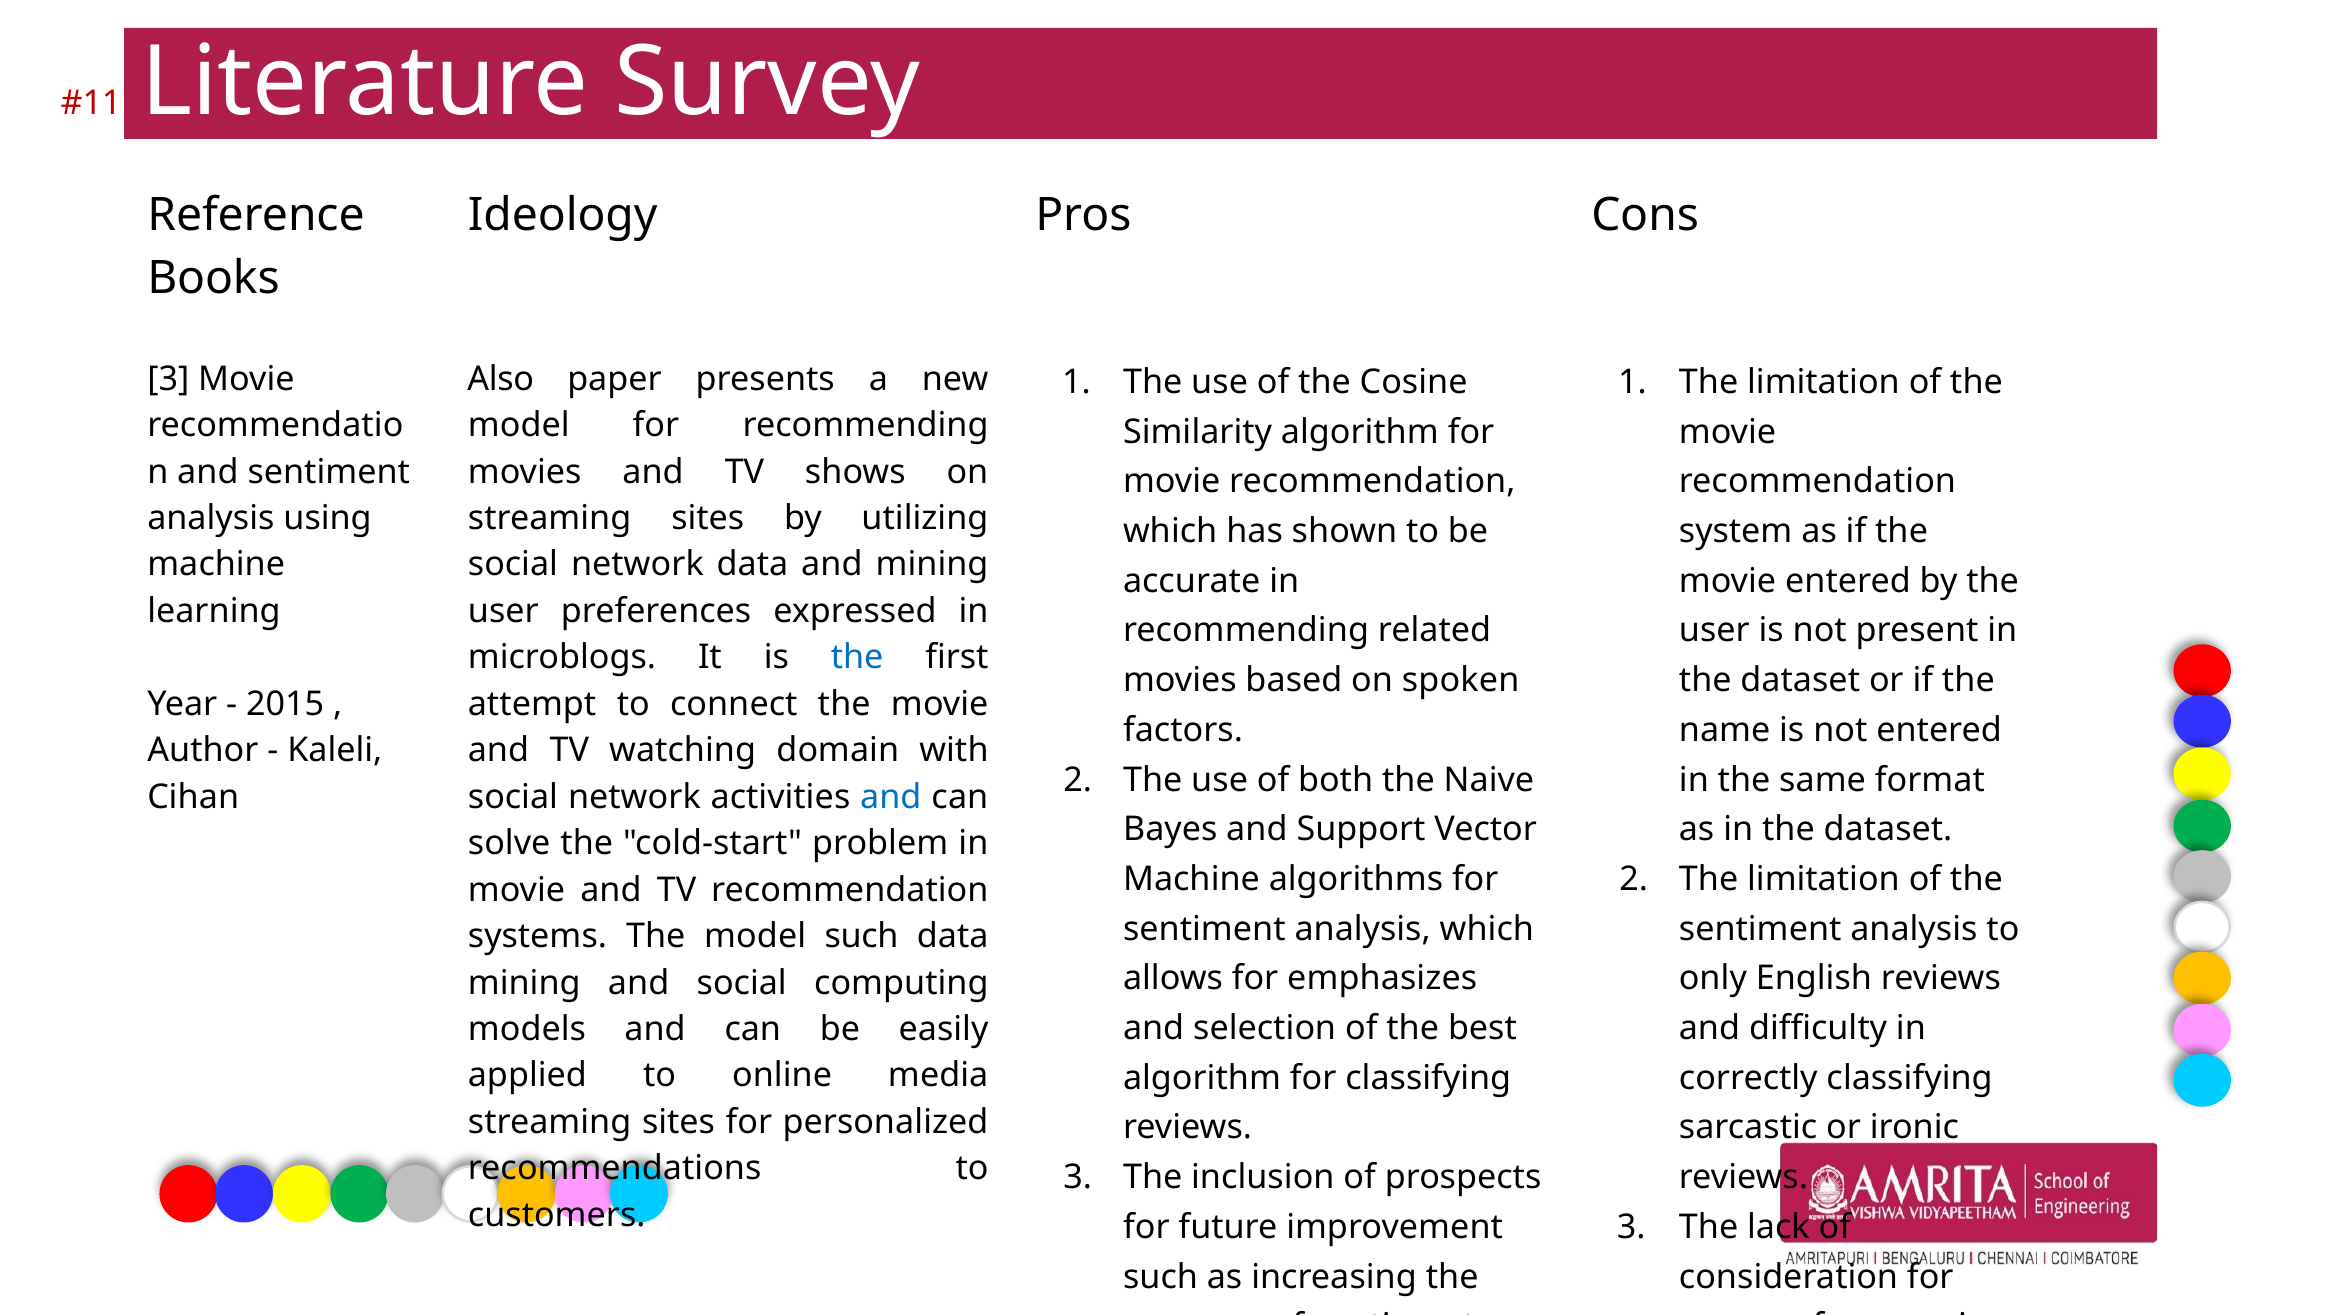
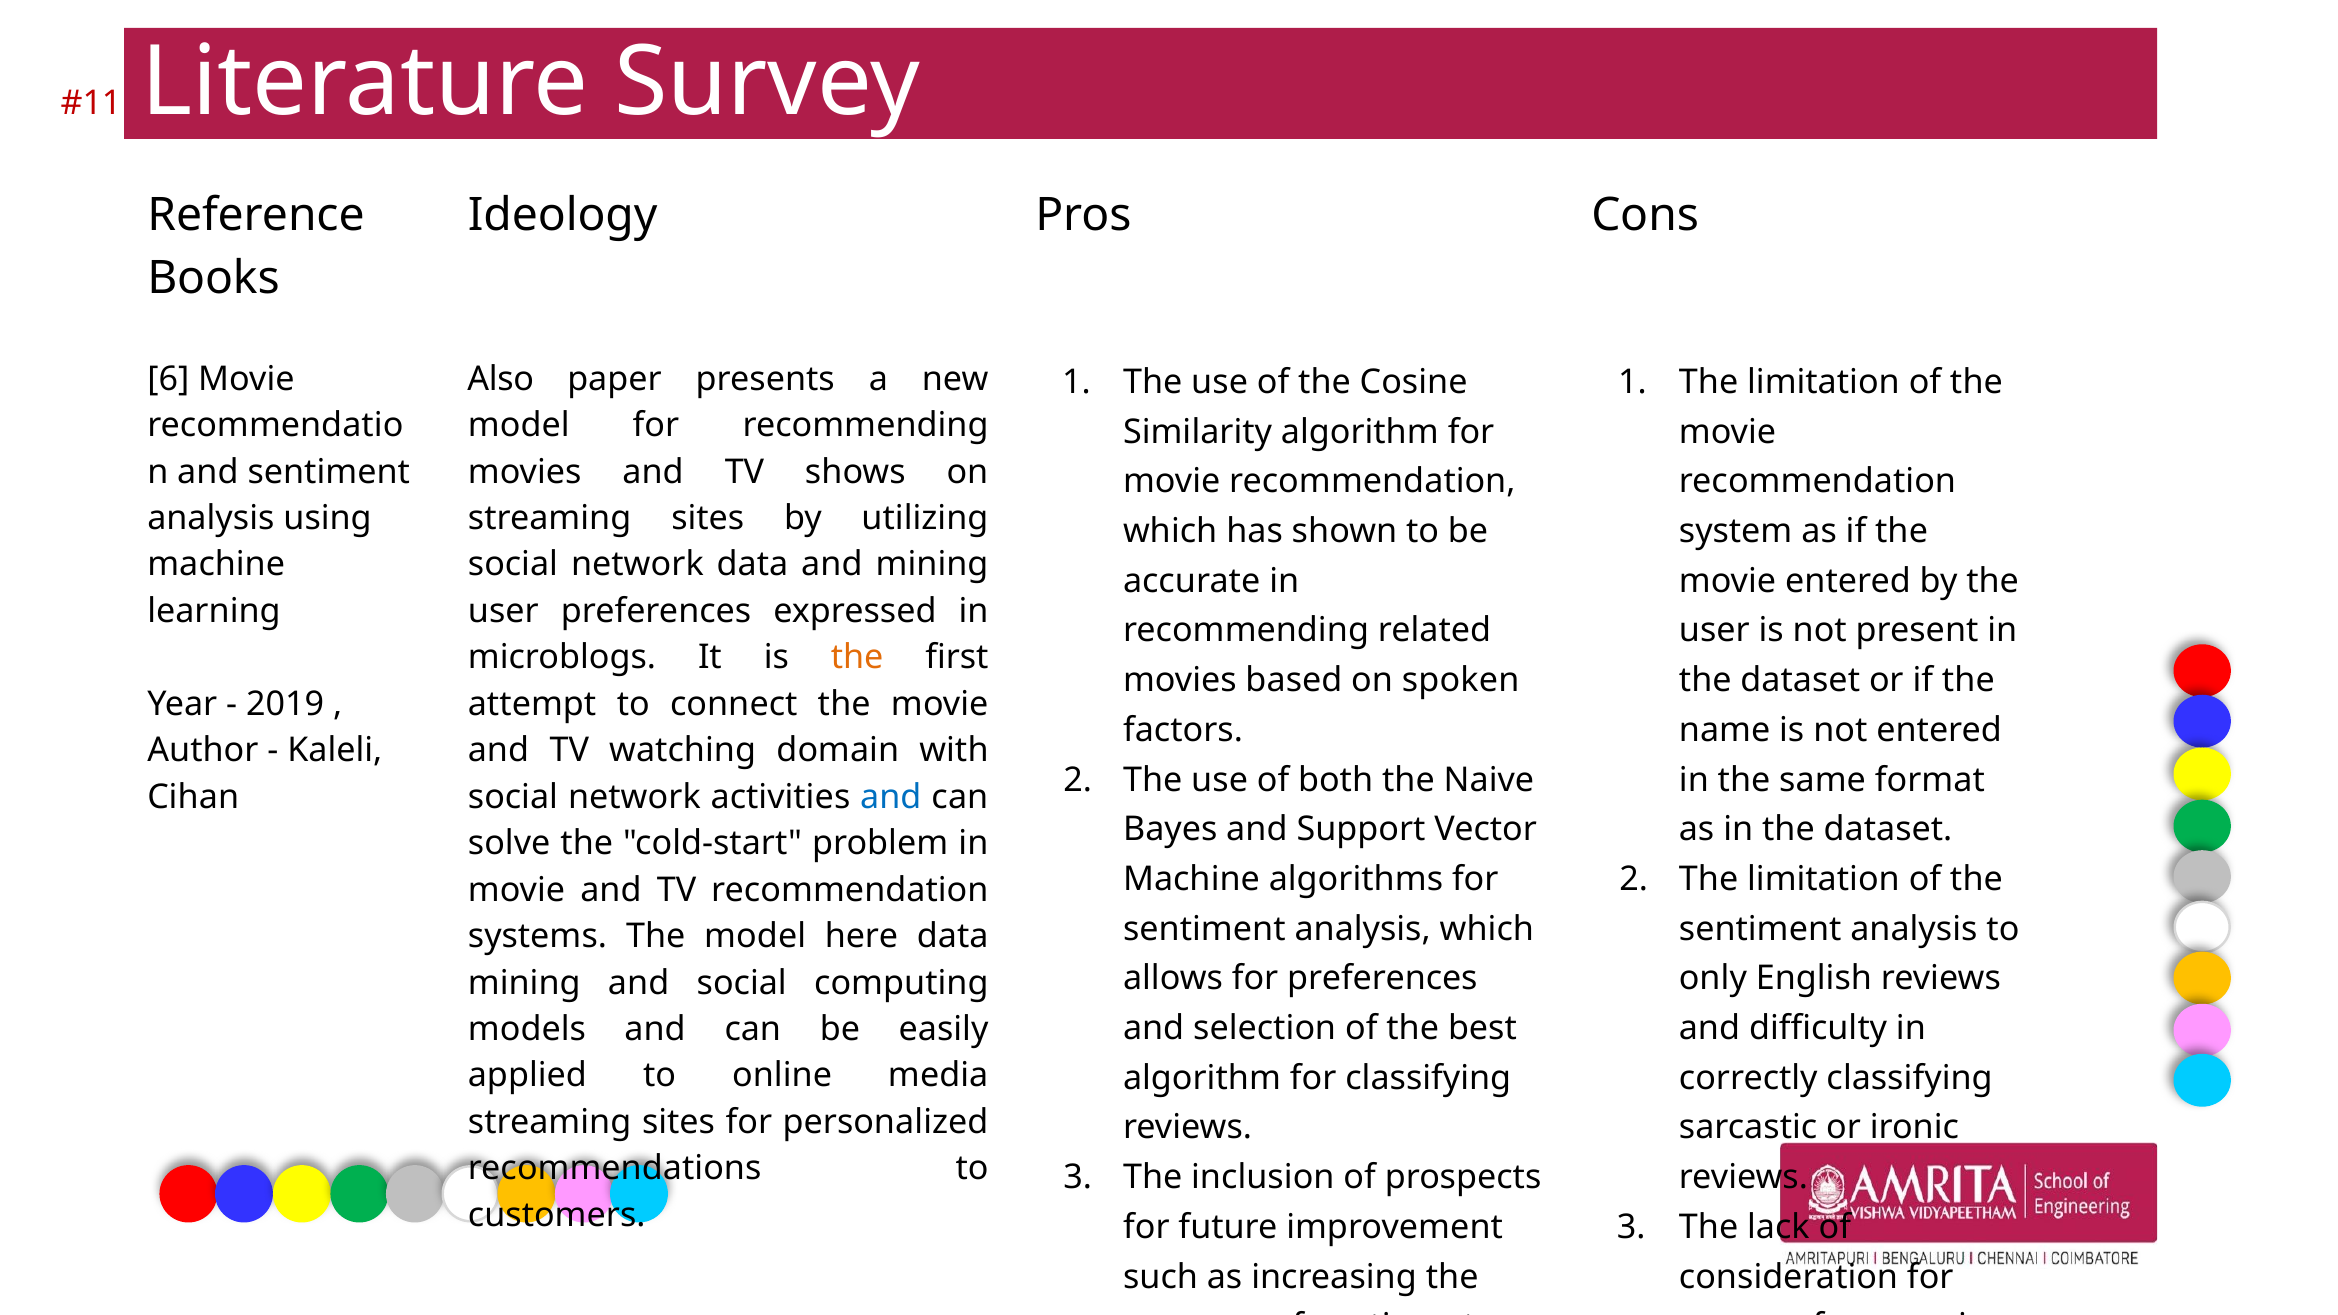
3: 3 -> 6 (168, 379)
the colour: blue -> orange (857, 658)
2015: 2015 -> 2019 (285, 704)
model such: such -> here (861, 936)
for emphasizes: emphasizes -> preferences (1382, 979)
